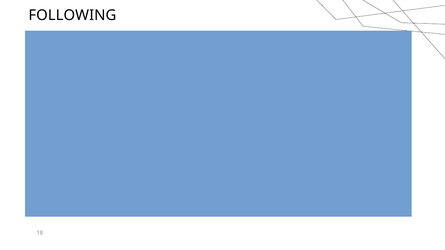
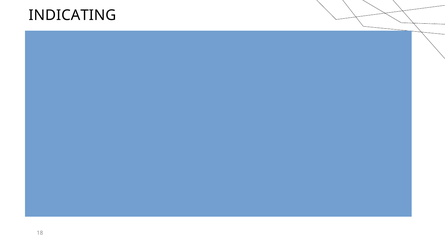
FOLLOWING: FOLLOWING -> INDICATING (72, 15)
